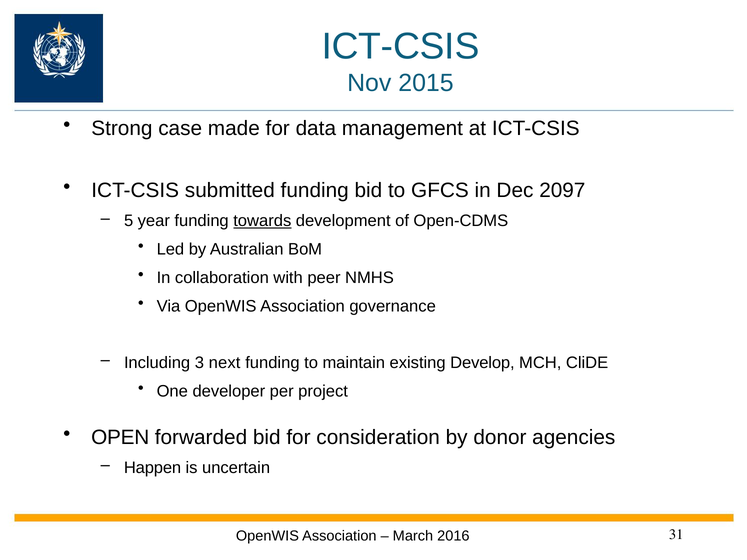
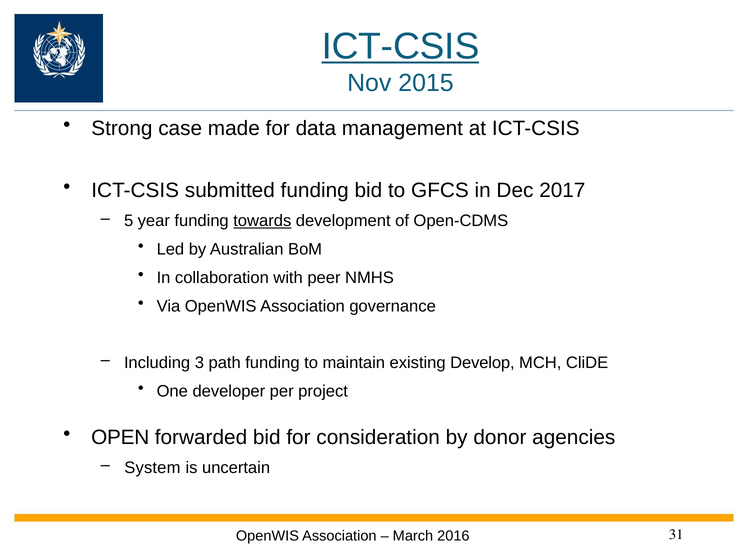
ICT-CSIS underline: none -> present (401, 46)
2097: 2097 -> 2017 (562, 190)
next: next -> path (225, 363)
Happen: Happen -> System (152, 468)
